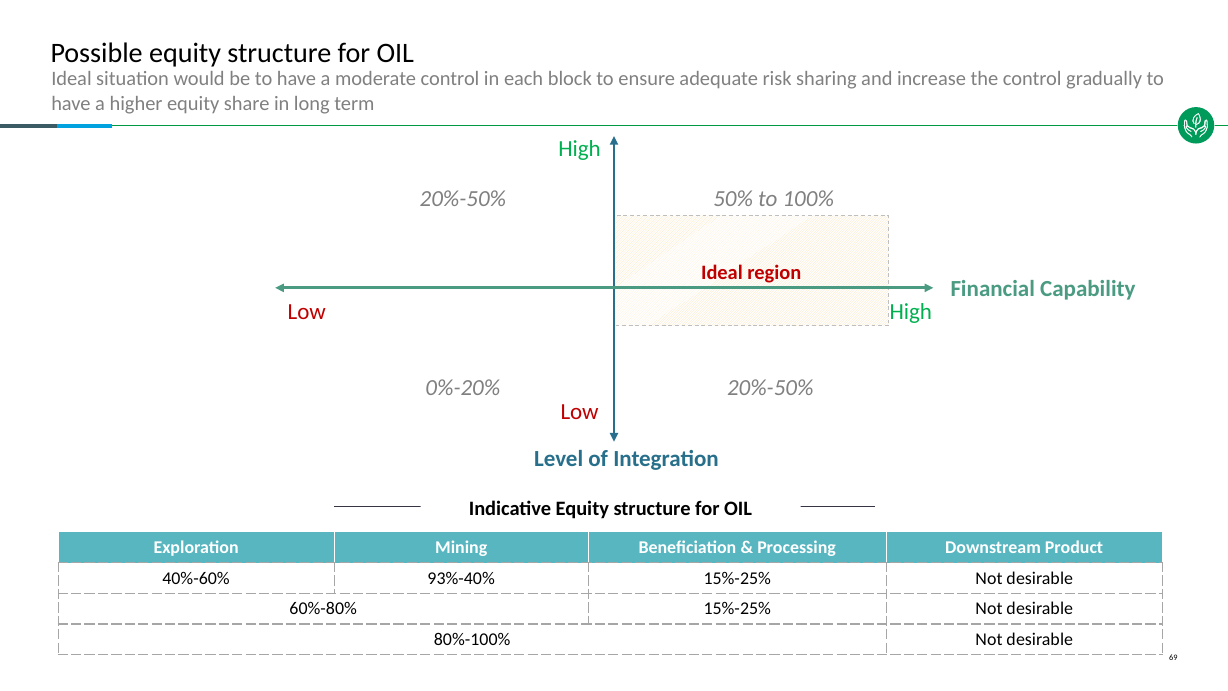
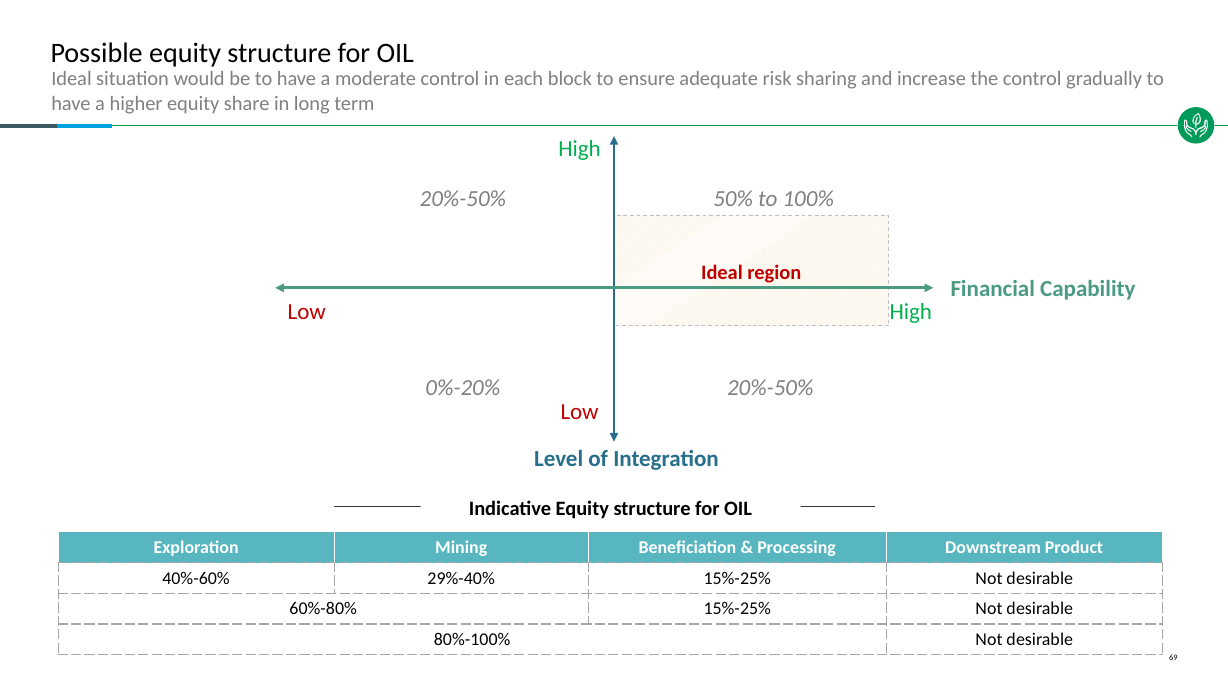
93%-40%: 93%-40% -> 29%-40% (461, 578)
